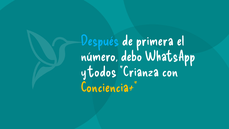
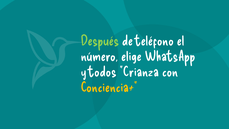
Después colour: light blue -> light green (100, 41)
primera: primera -> teléfono (155, 41)
debo: debo -> elige (131, 56)
